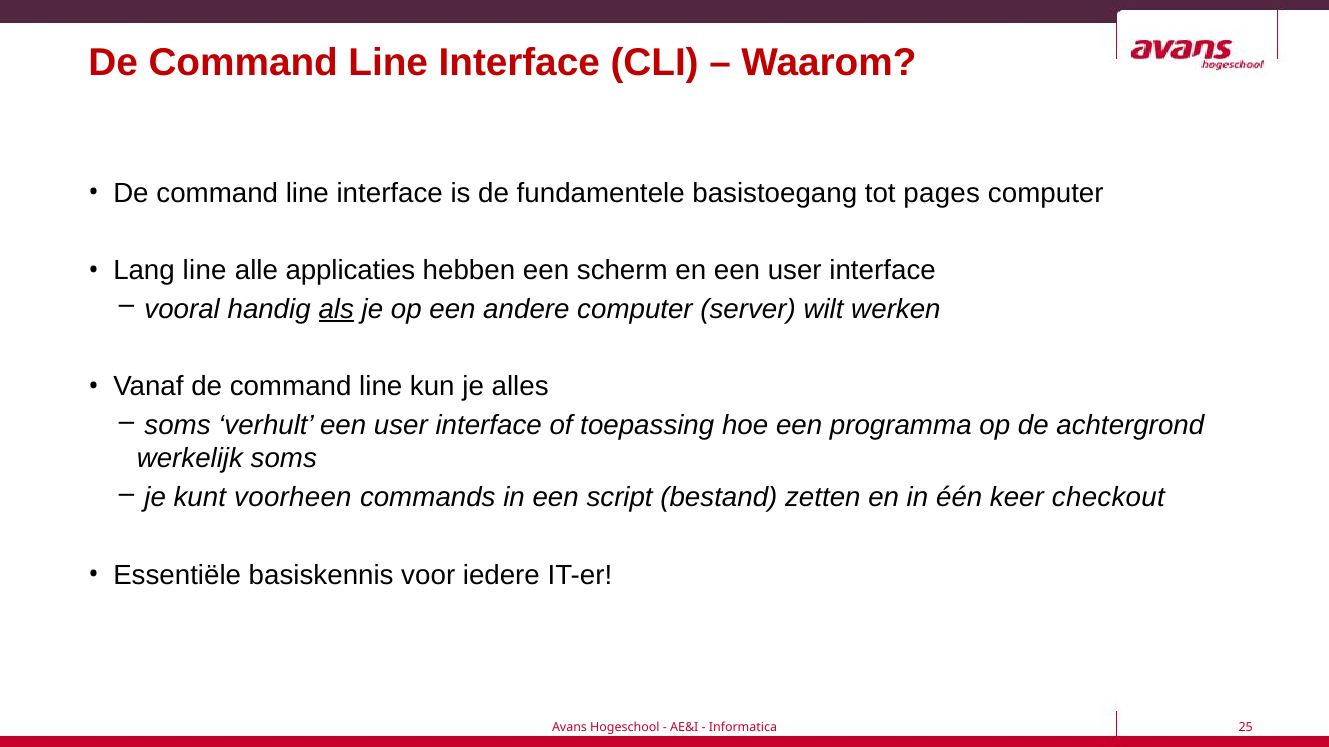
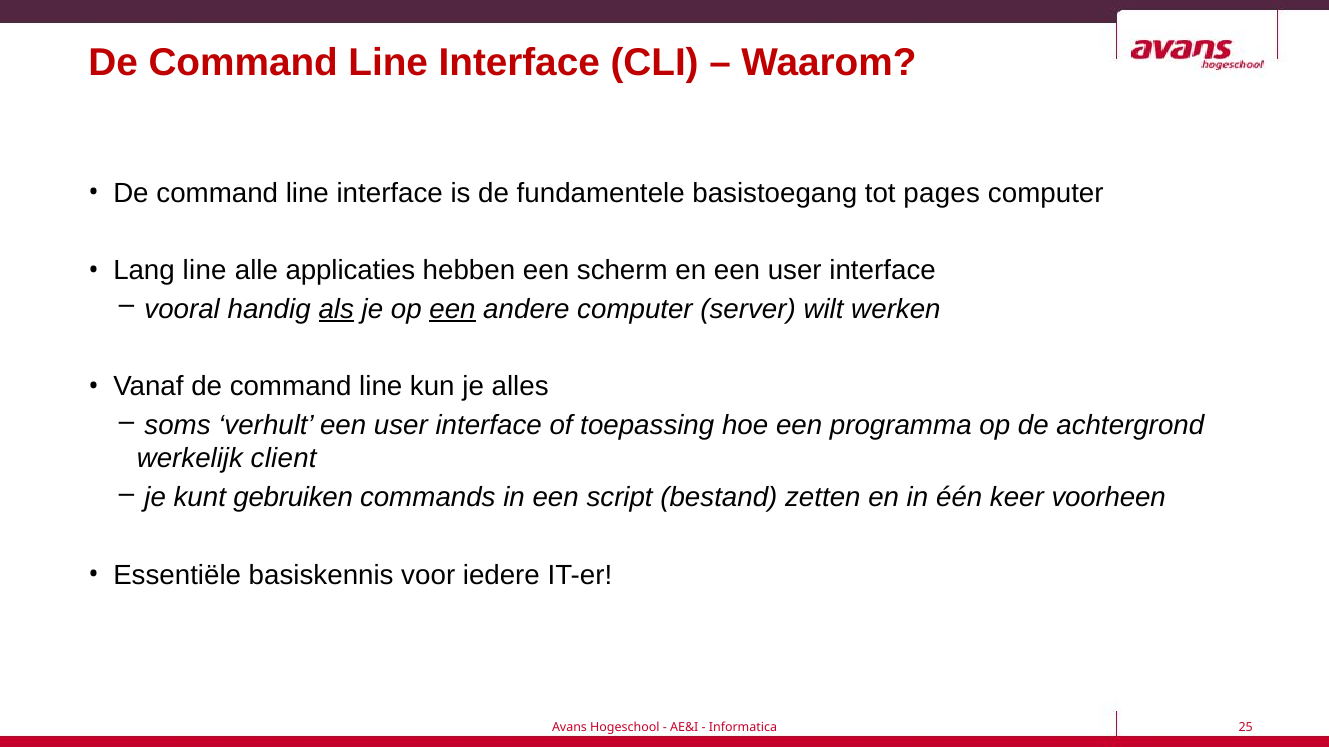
een underline: none -> present (452, 310)
werkelijk soms: soms -> client (284, 459)
voorheen: voorheen -> gebruiken (293, 498)
checkout: checkout -> voorheen (1109, 498)
